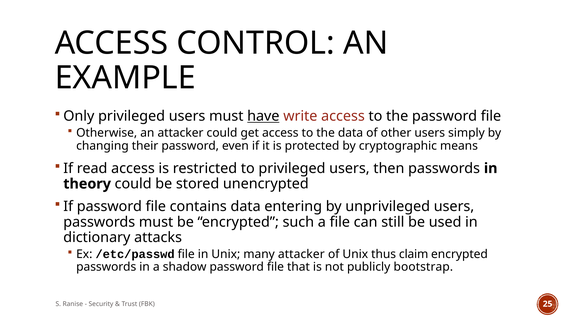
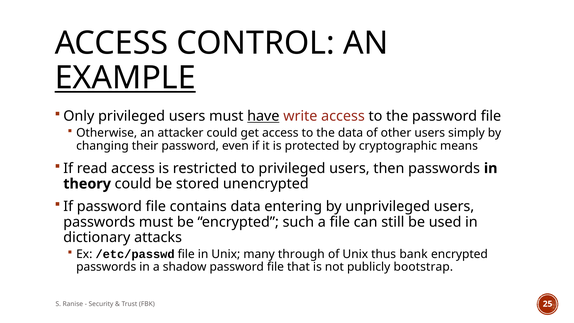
EXAMPLE underline: none -> present (125, 78)
many attacker: attacker -> through (301, 254)
claim: claim -> bank (414, 254)
